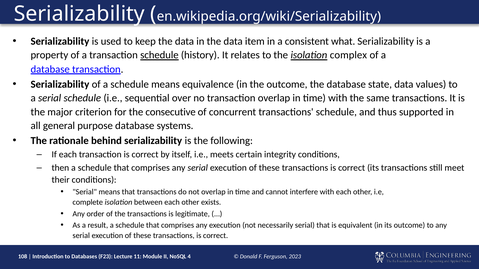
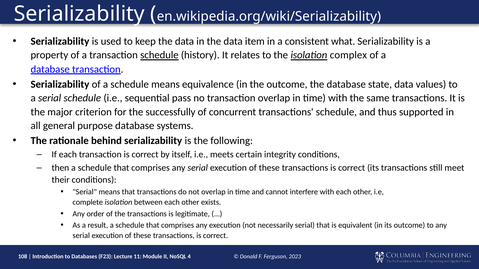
over: over -> pass (181, 98)
consecutive: consecutive -> successfully (171, 112)
